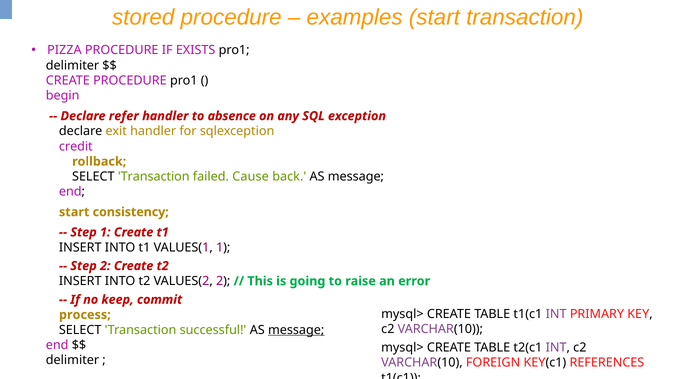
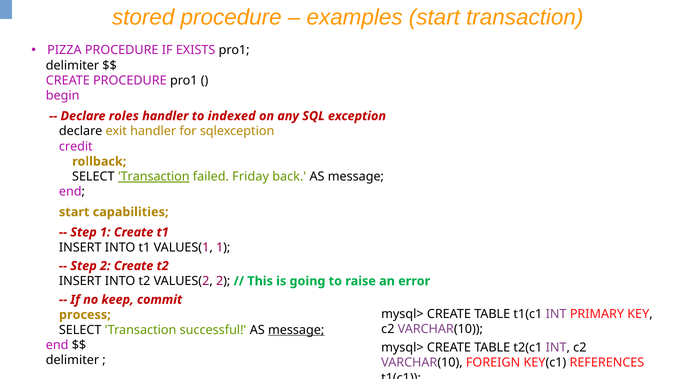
refer: refer -> roles (124, 116)
absence: absence -> indexed (232, 116)
Transaction underline: none -> present (154, 176)
Cause: Cause -> Friday (251, 176)
consistency: consistency -> capabilities (131, 212)
